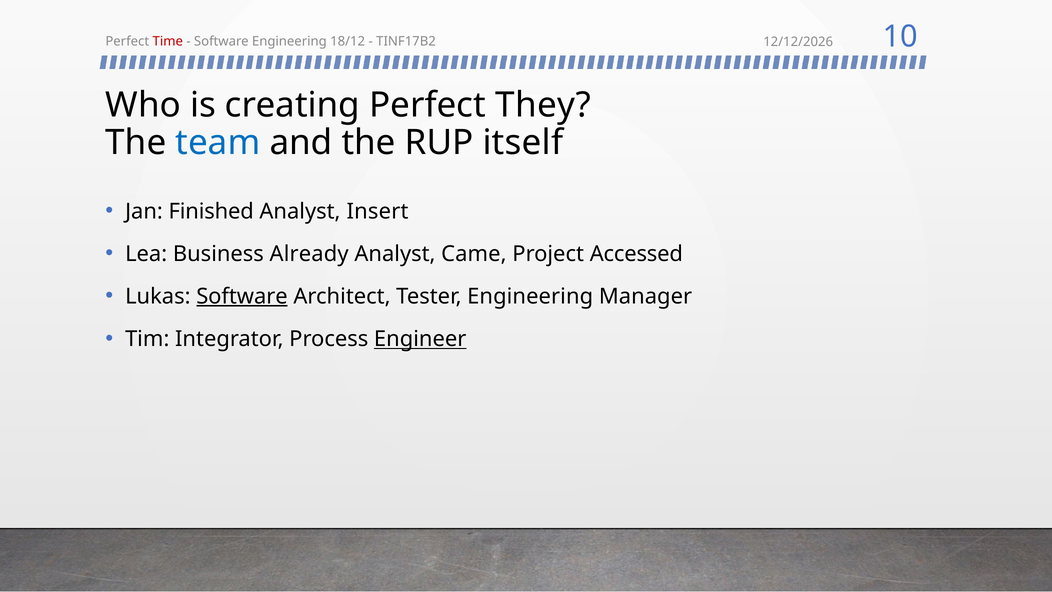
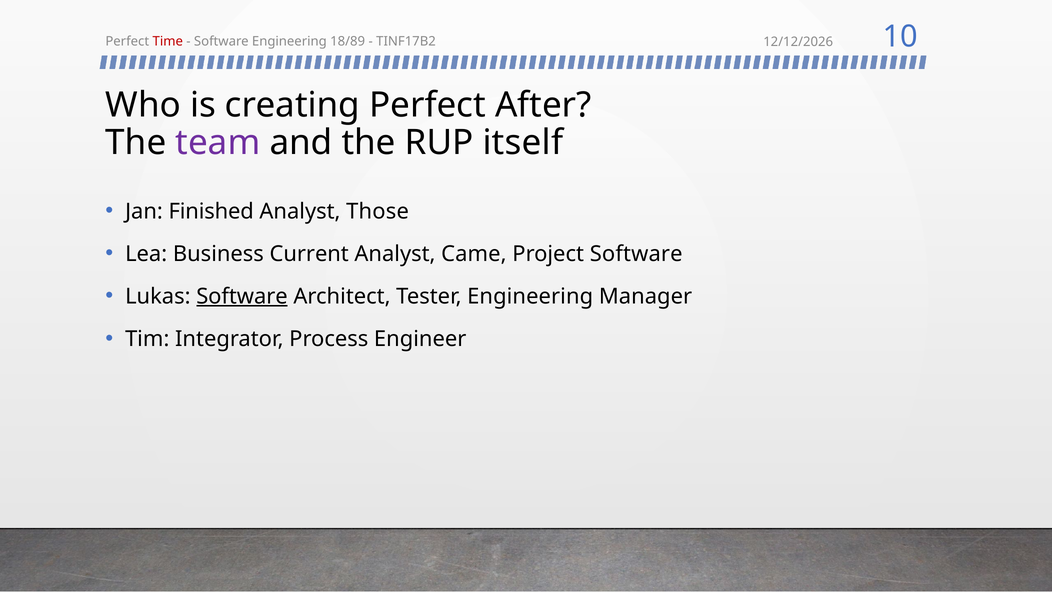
18/12: 18/12 -> 18/89 (348, 42)
They: They -> After (543, 105)
team colour: blue -> purple (218, 143)
Insert: Insert -> Those (378, 211)
Already: Already -> Current (309, 254)
Project Accessed: Accessed -> Software (636, 254)
Engineer underline: present -> none (420, 339)
